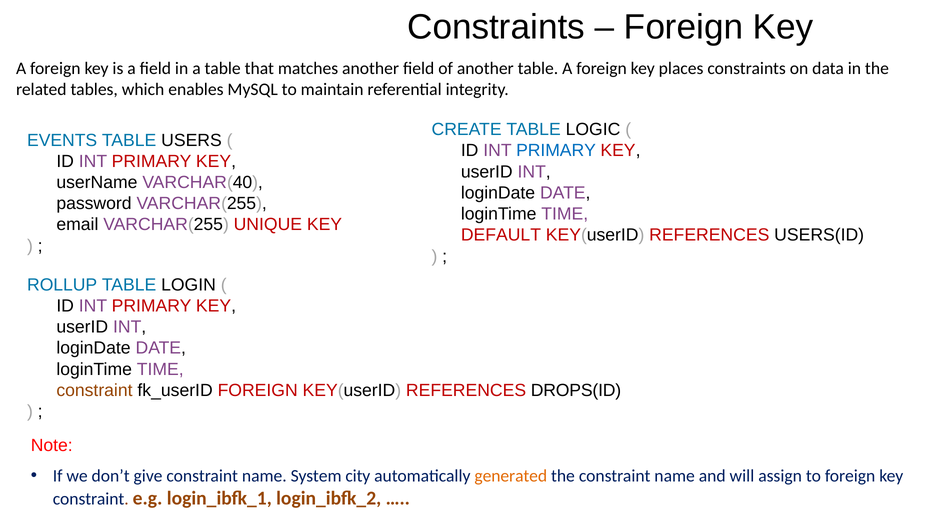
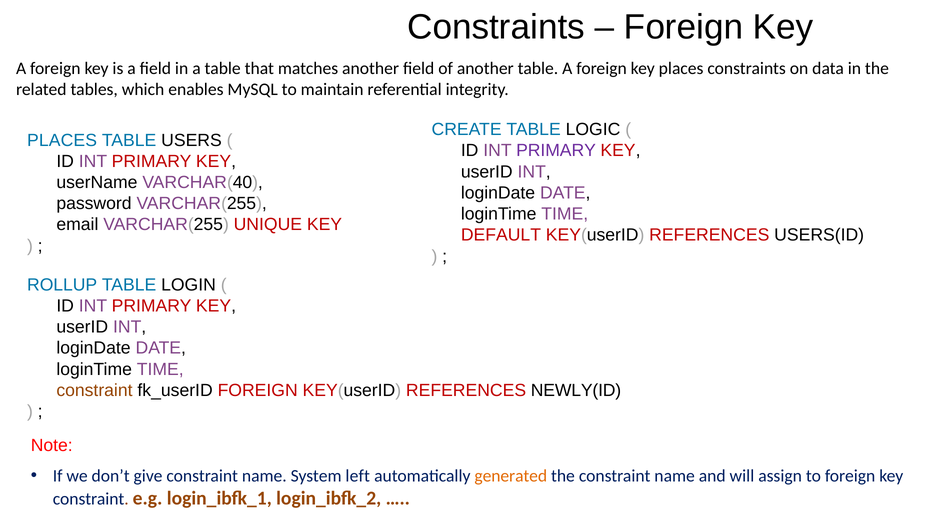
EVENTS: EVENTS -> PLACES (62, 140)
PRIMARY colour: blue -> purple (556, 151)
DROPS(ID: DROPS(ID -> NEWLY(ID (576, 390)
city: city -> left (358, 476)
